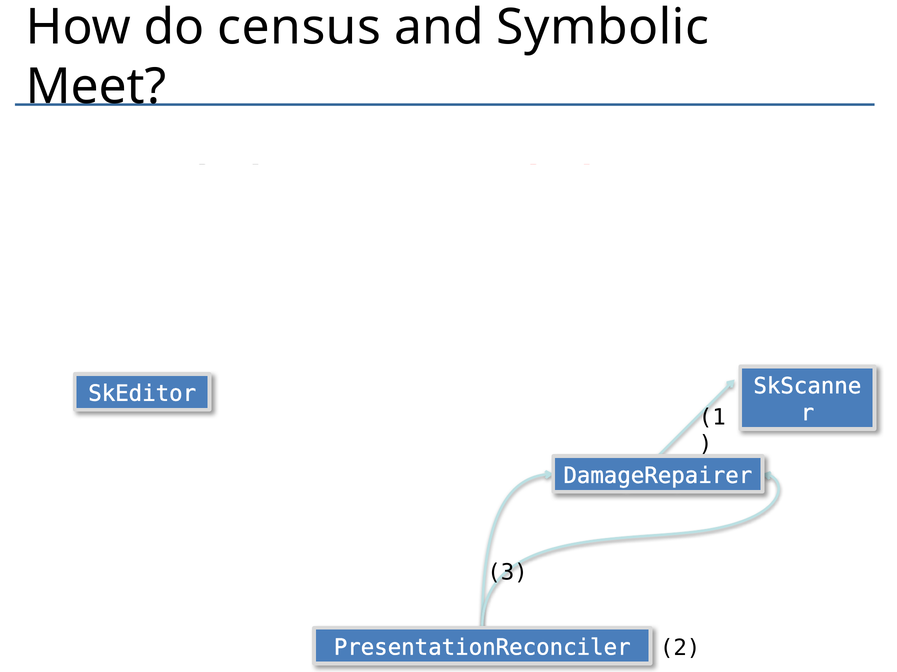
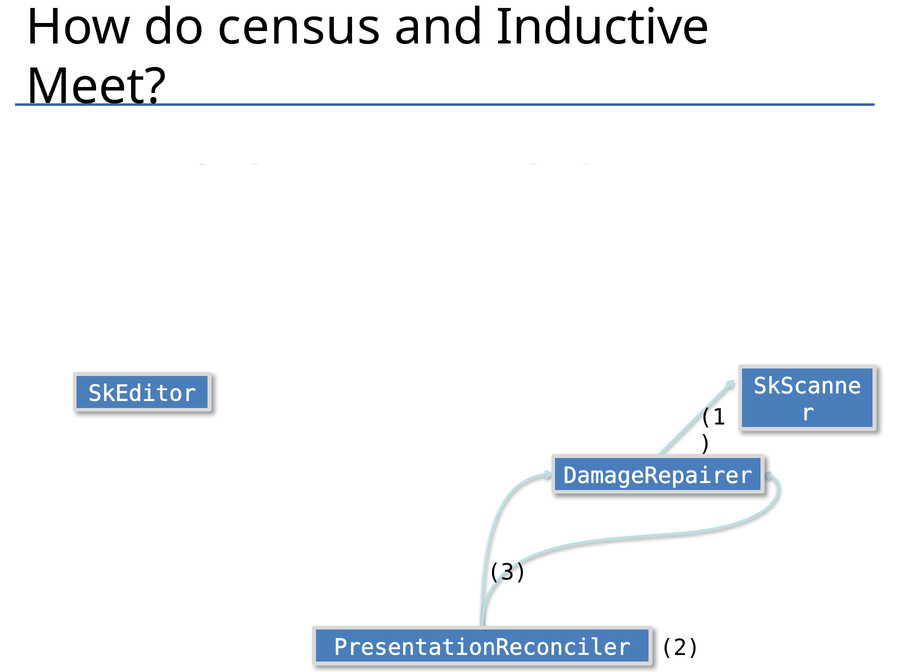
Symbolic: Symbolic -> Inductive (603, 27)
